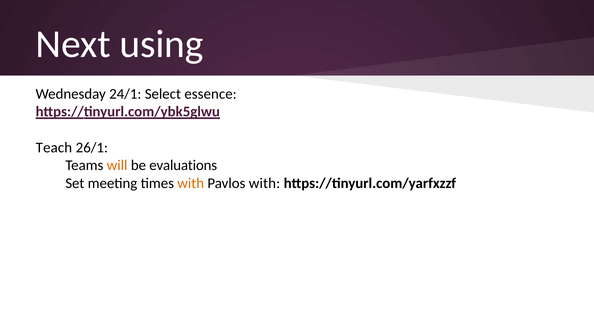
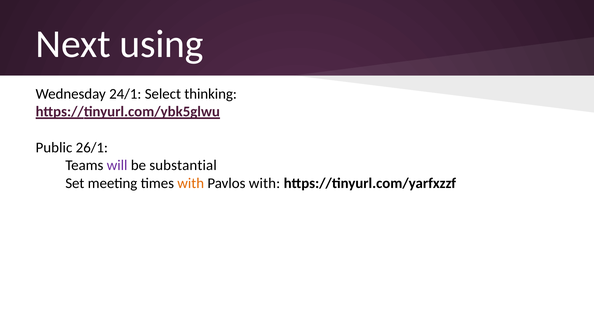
essence: essence -> thinking (211, 94)
Teach: Teach -> Public (54, 148)
will colour: orange -> purple (117, 165)
evaluations: evaluations -> substantial (183, 165)
